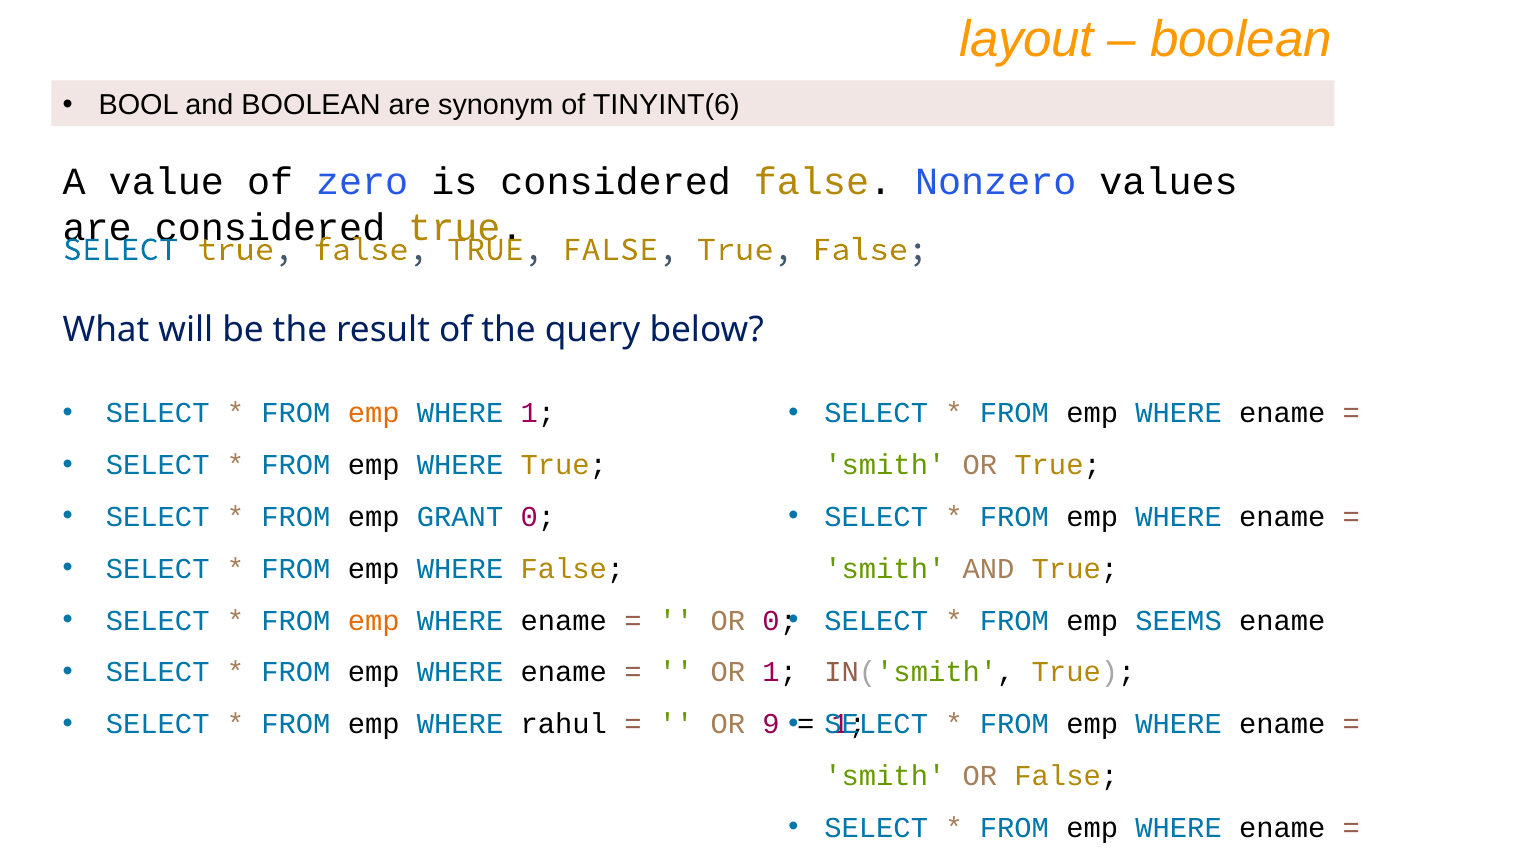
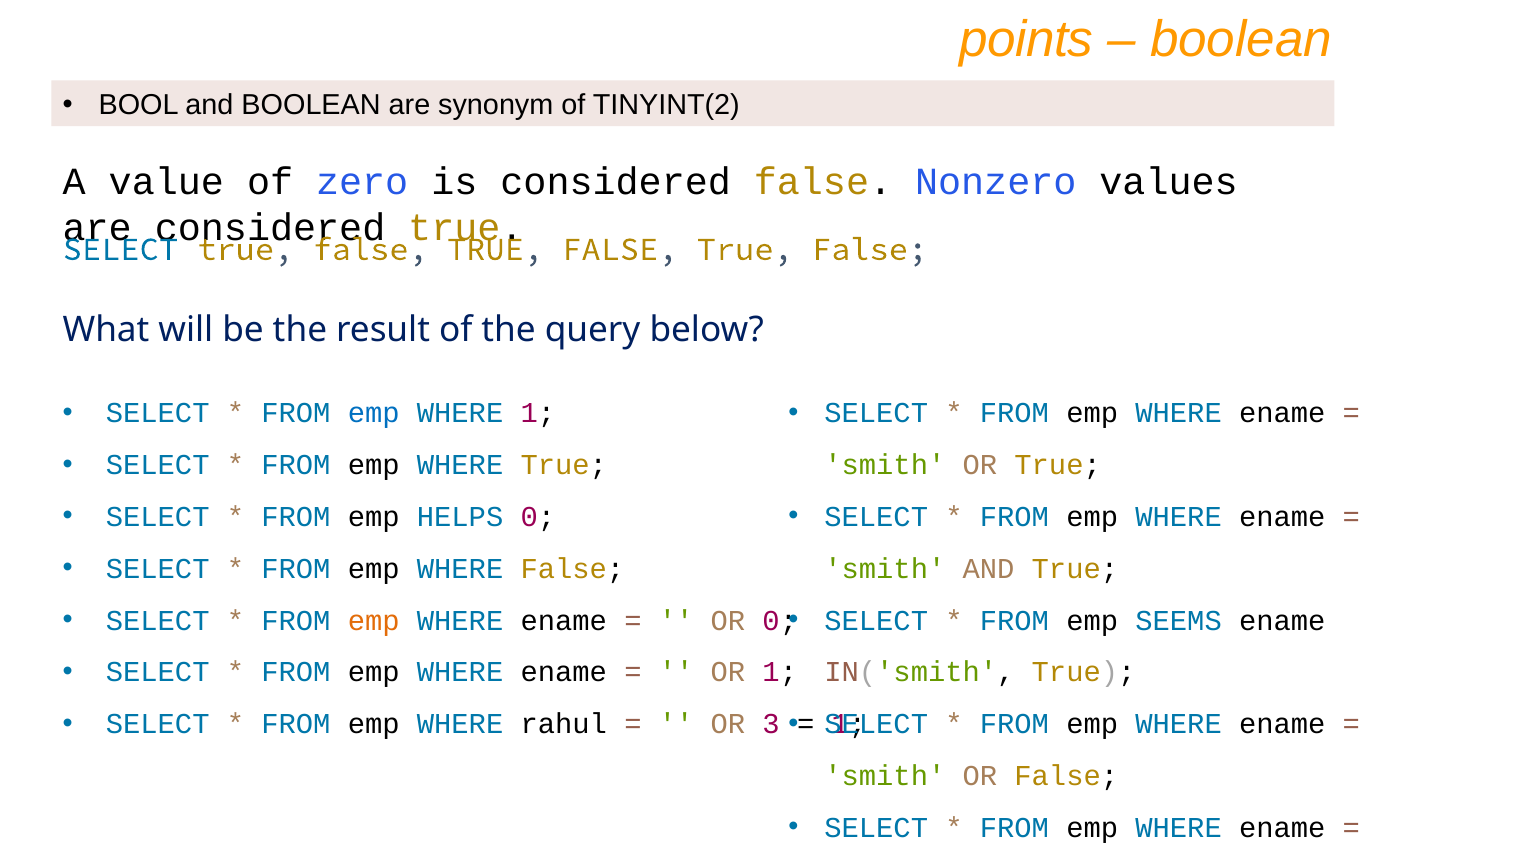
layout: layout -> points (1026, 40)
TINYINT(6: TINYINT(6 -> TINYINT(2 (666, 105)
emp colour: orange -> blue (374, 413)
GRANT: GRANT -> HELPS (460, 517)
9: 9 -> 3 (771, 724)
